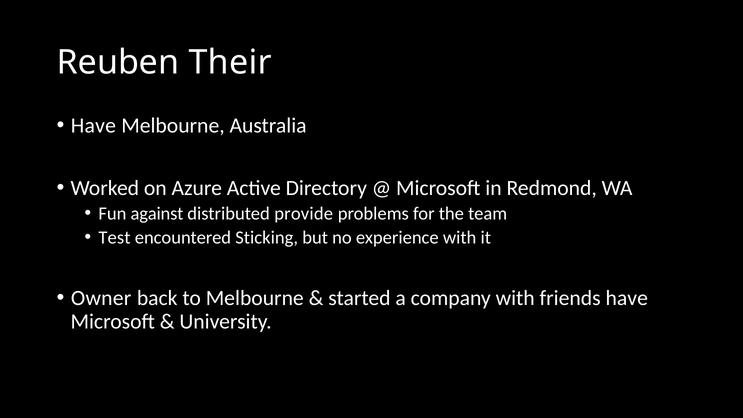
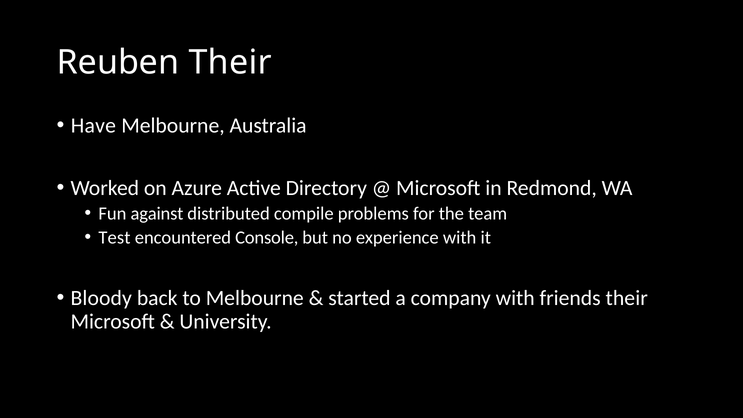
provide: provide -> compile (304, 214)
Sticking: Sticking -> Console (267, 237)
Owner: Owner -> Bloody (101, 298)
friends have: have -> their (627, 298)
